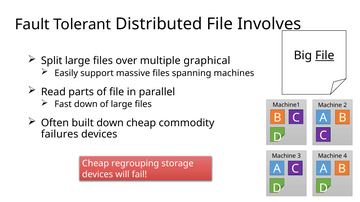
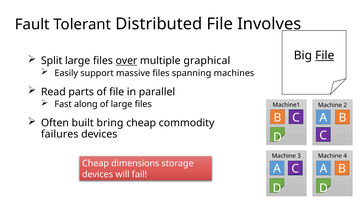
over underline: none -> present (126, 61)
Fast down: down -> along (86, 104)
built down: down -> bring (110, 123)
regrouping: regrouping -> dimensions (135, 164)
